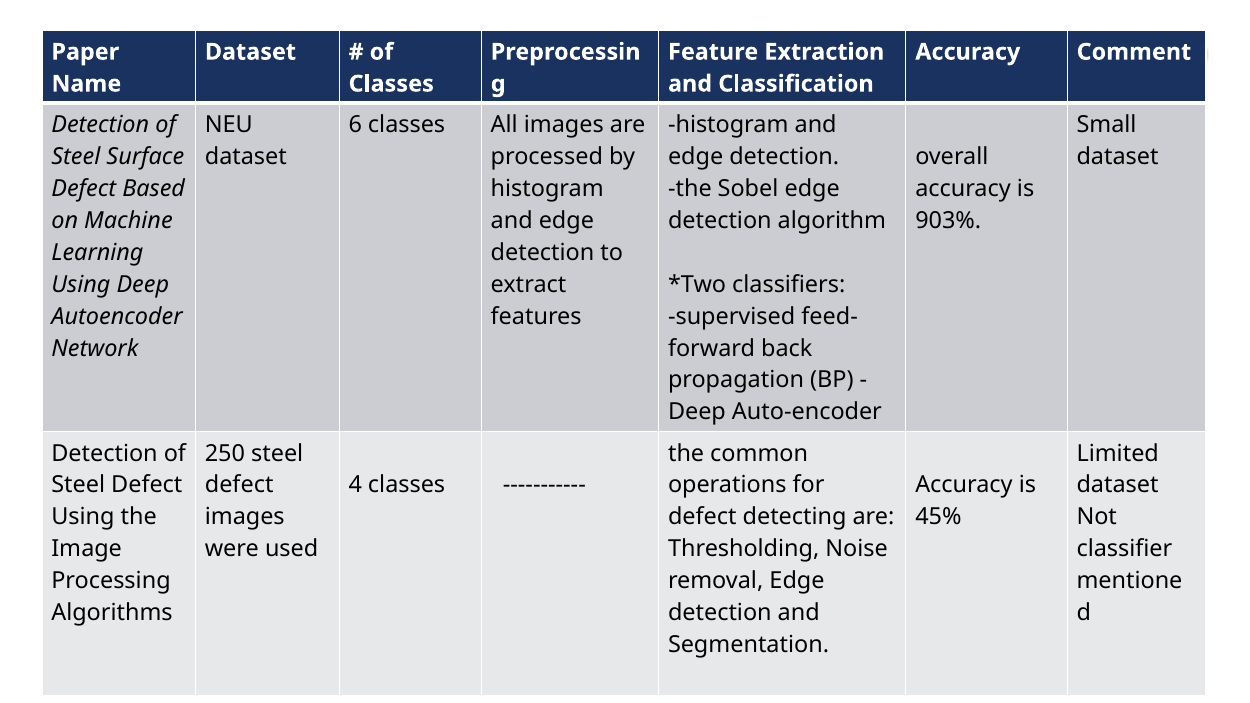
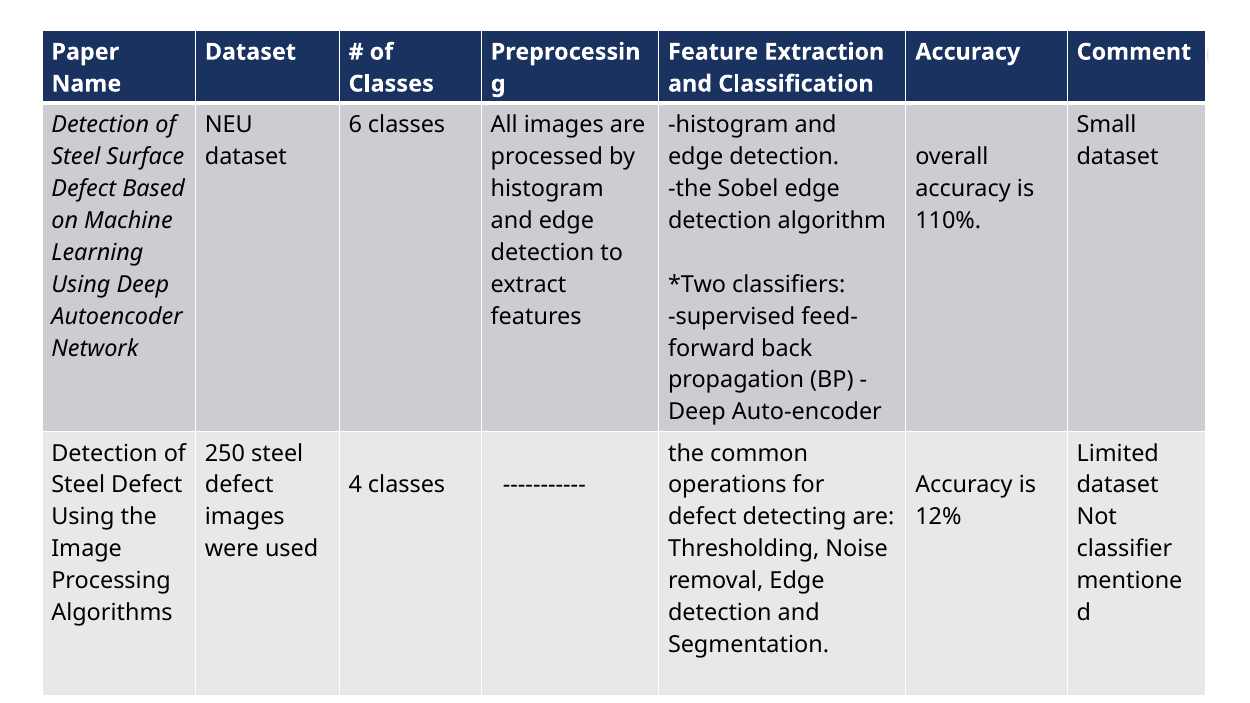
903%: 903% -> 110% (948, 221)
45%: 45% -> 12% (938, 517)
